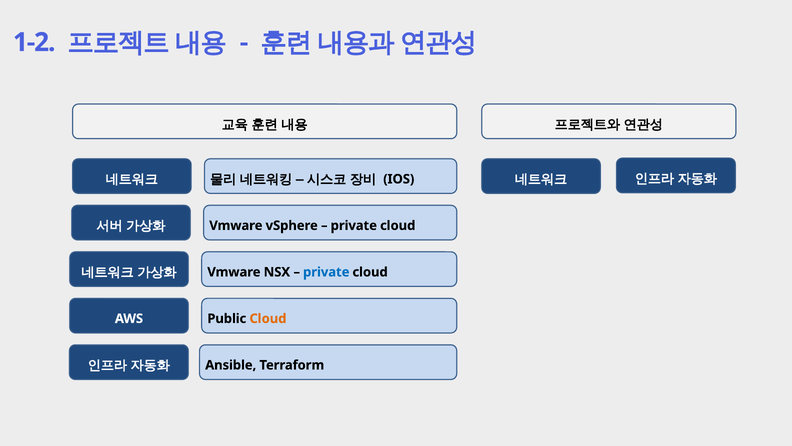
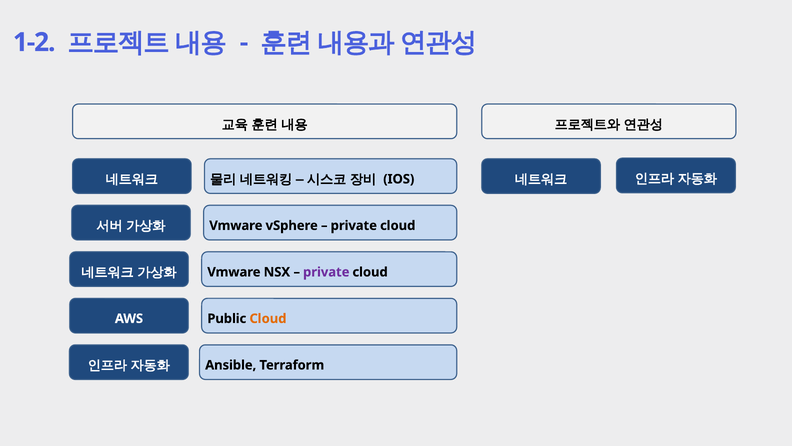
private colour: blue -> purple (326, 272)
